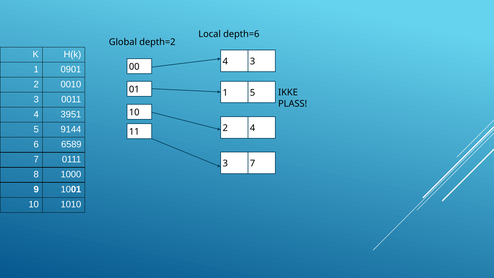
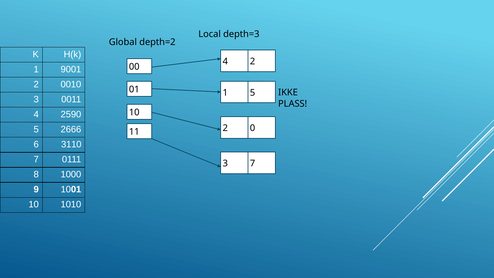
depth=6: depth=6 -> depth=3 (241, 34)
3: 3 -> 2 (253, 61)
0901: 0901 -> 9001 (71, 69)
3951: 3951 -> 2590 (71, 114)
9144: 9144 -> 2666 (71, 129)
2 4: 4 -> 0 (253, 128)
6589: 6589 -> 3110 (71, 144)
